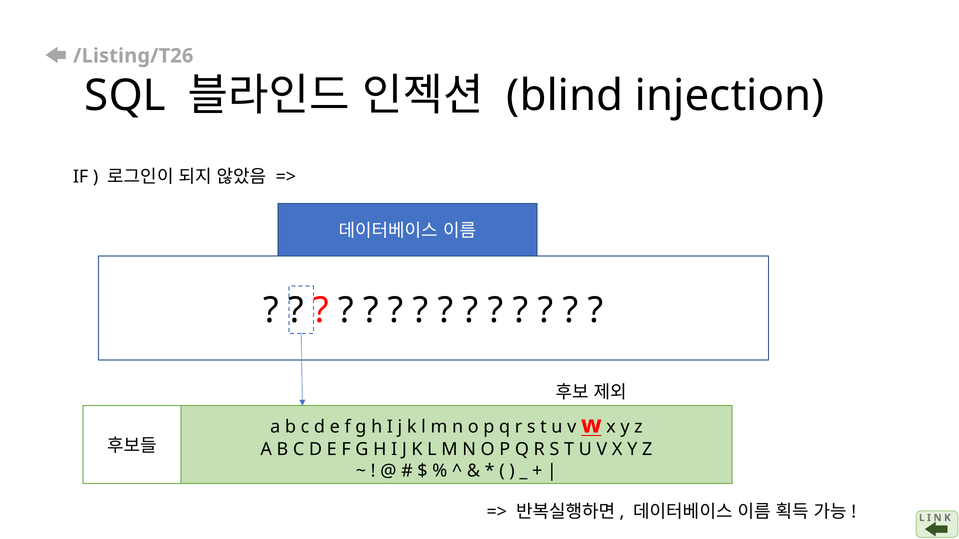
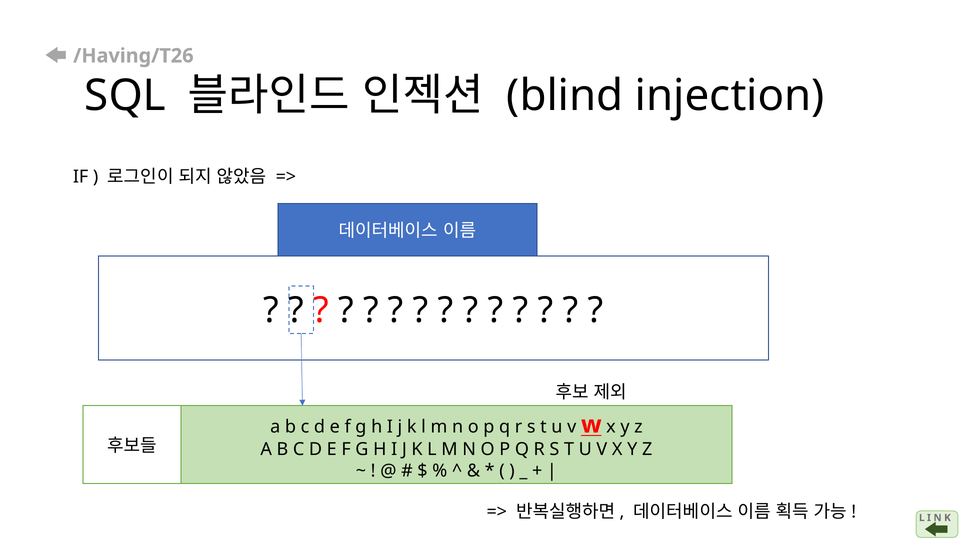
/Listing/T26: /Listing/T26 -> /Having/T26 (133, 56)
